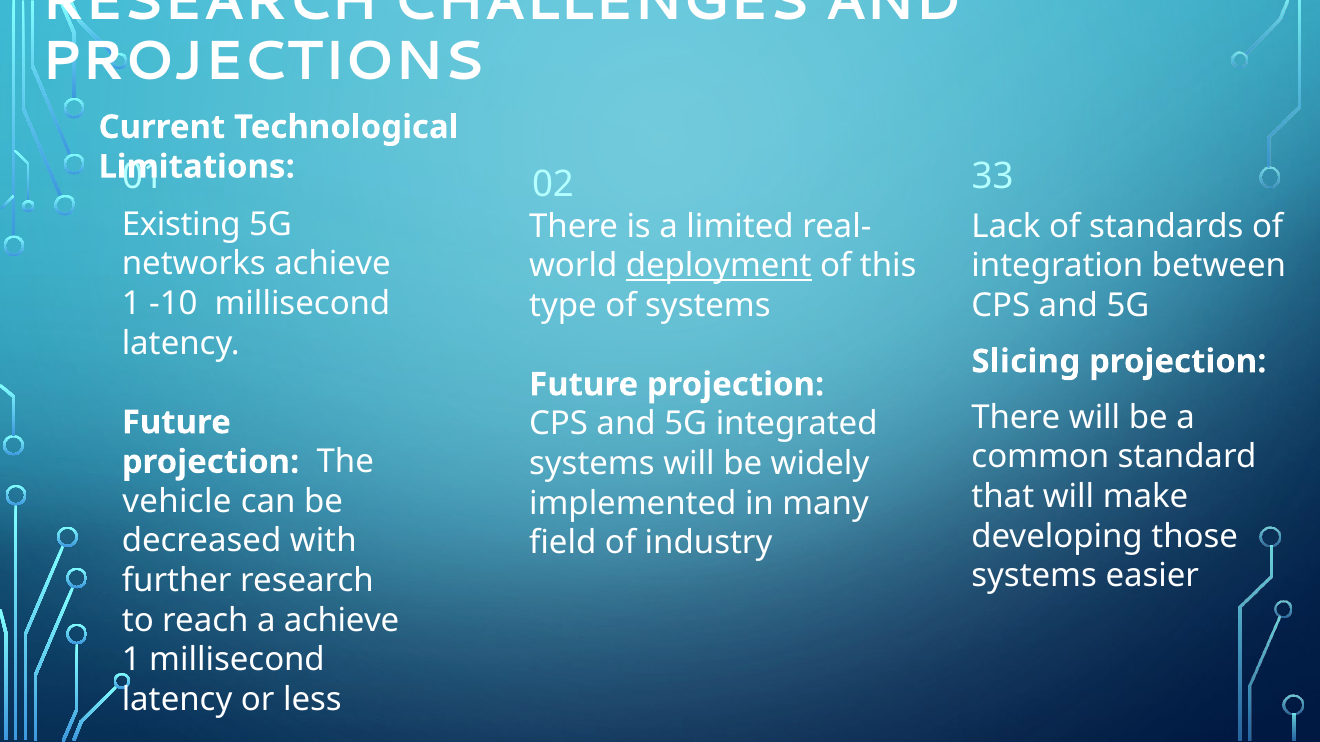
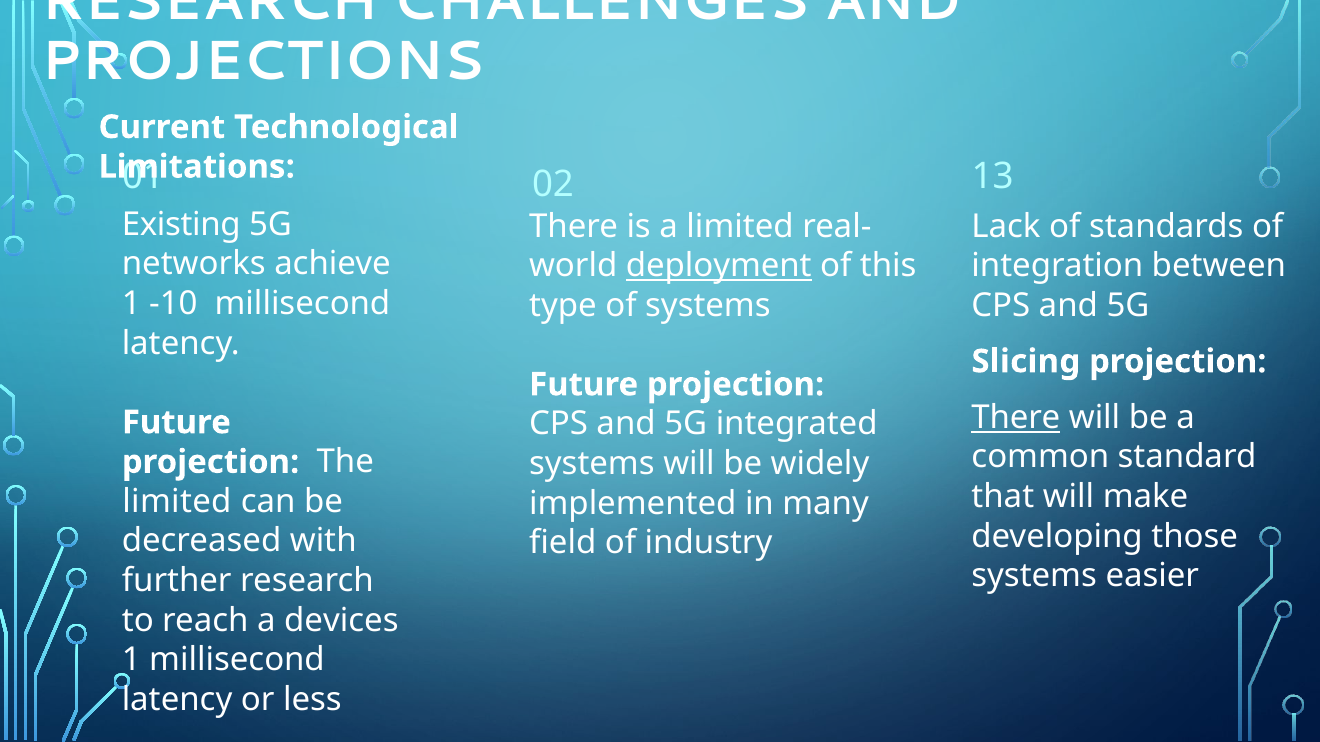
33: 33 -> 13 (993, 176)
There underline: none -> present (1016, 418)
vehicle: vehicle -> limited (177, 502)
a achieve: achieve -> devices (341, 621)
